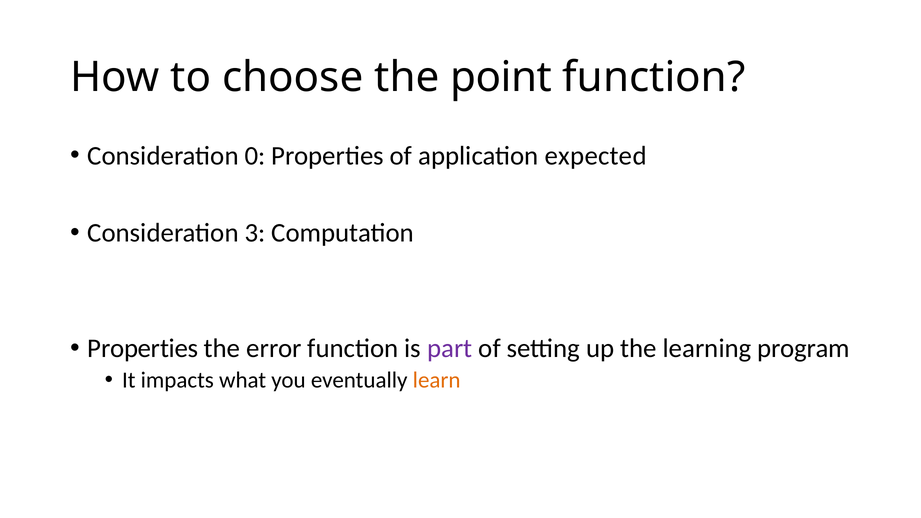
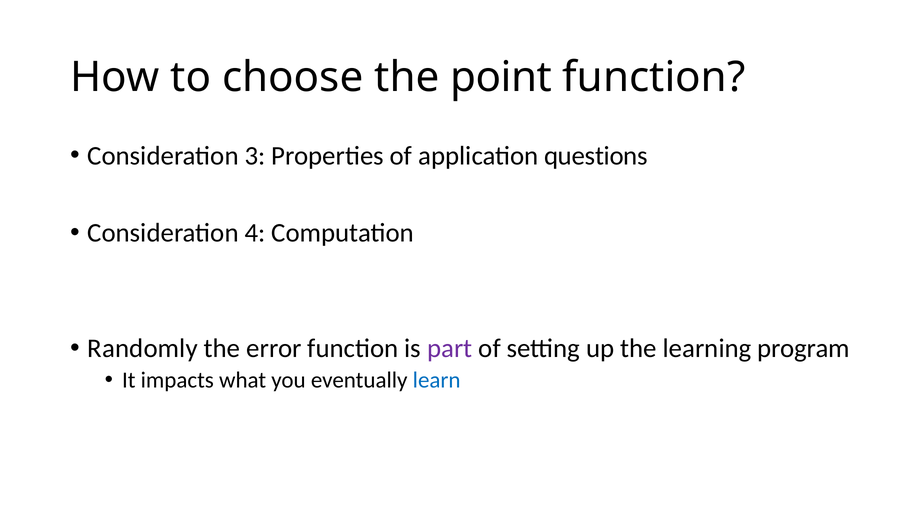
0: 0 -> 3 (255, 156)
expected: expected -> questions (596, 156)
3: 3 -> 4 (255, 233)
Properties: Properties -> Randomly (143, 348)
learn colour: orange -> blue (437, 380)
